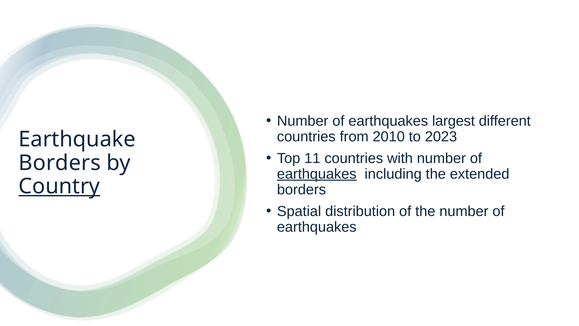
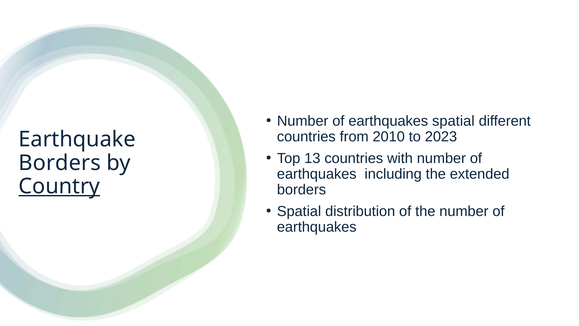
earthquakes largest: largest -> spatial (453, 121)
11: 11 -> 13 (312, 158)
earthquakes underline: present -> none (317, 174)
